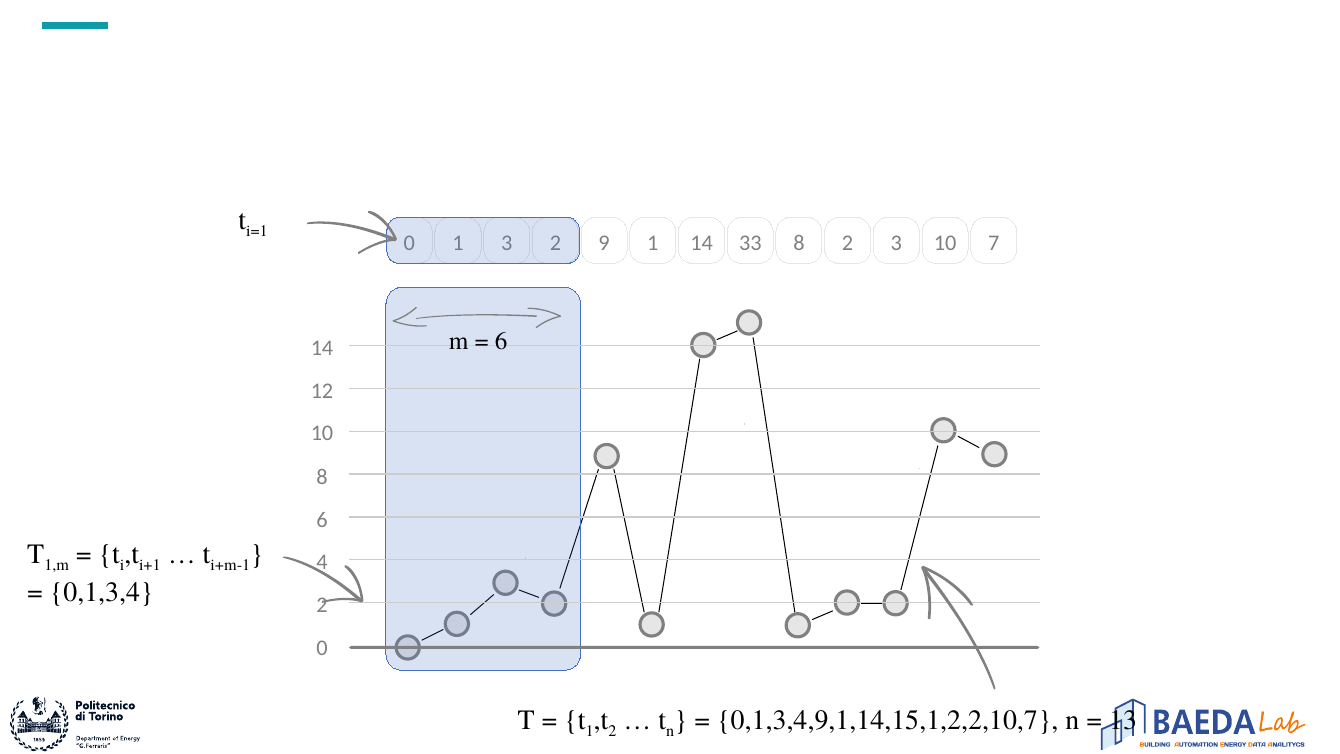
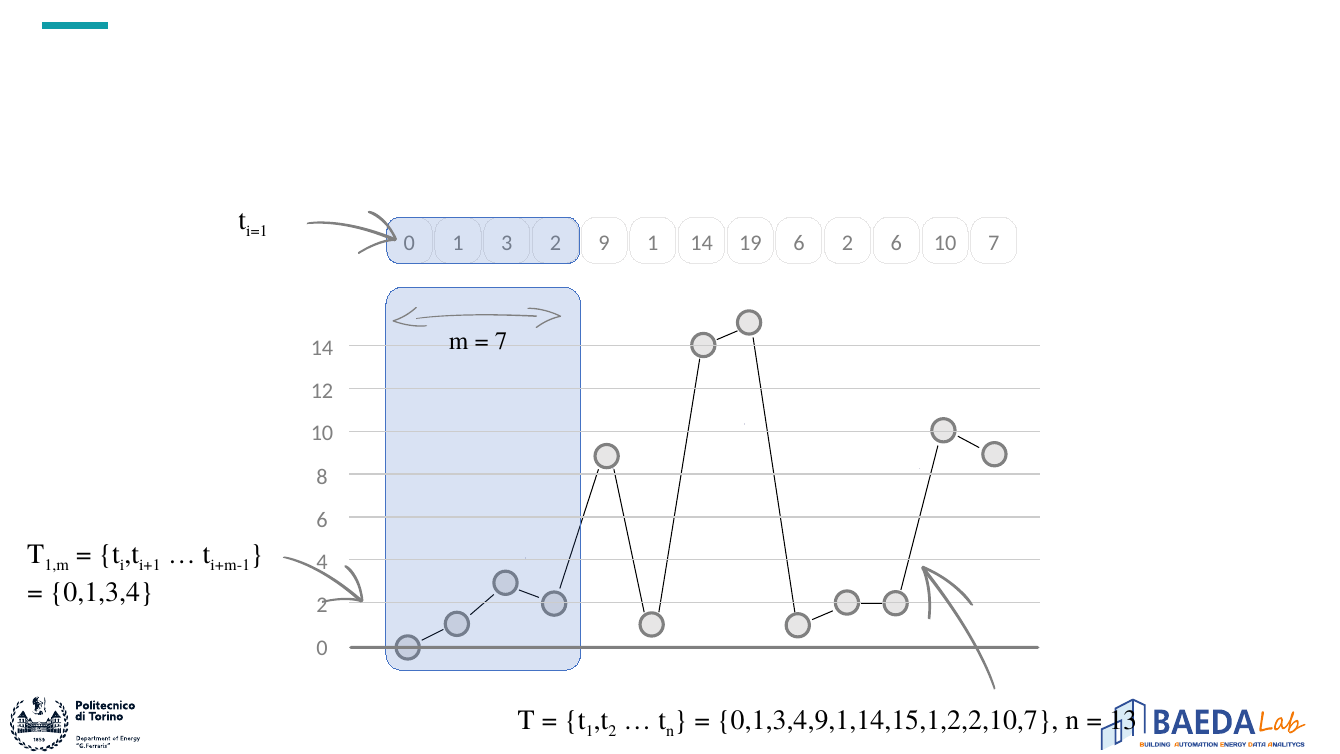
33: 33 -> 19 (750, 243)
14 8: 8 -> 6 (799, 243)
2 3: 3 -> 6 (896, 243)
6: 6 -> 7 (501, 341)
